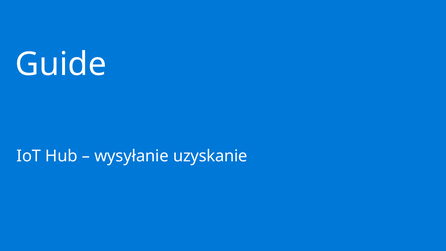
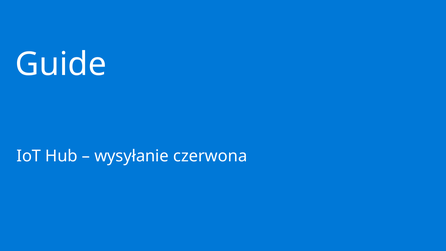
uzyskanie: uzyskanie -> czerwona (210, 156)
